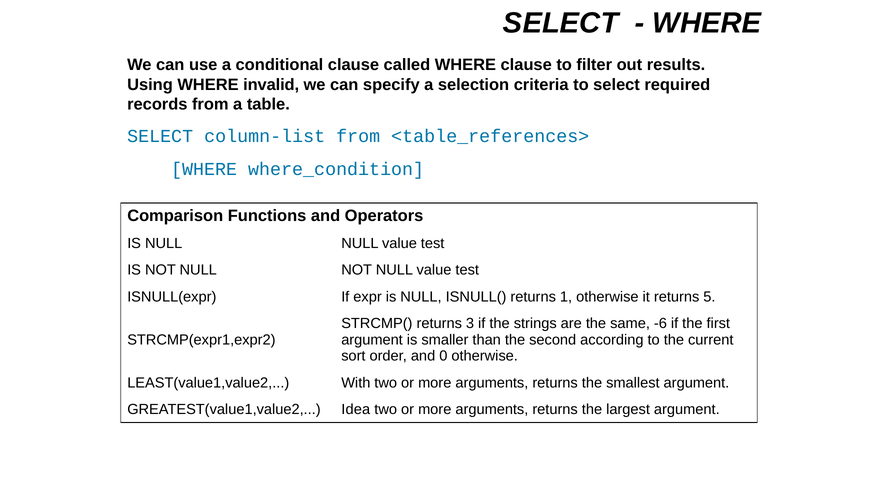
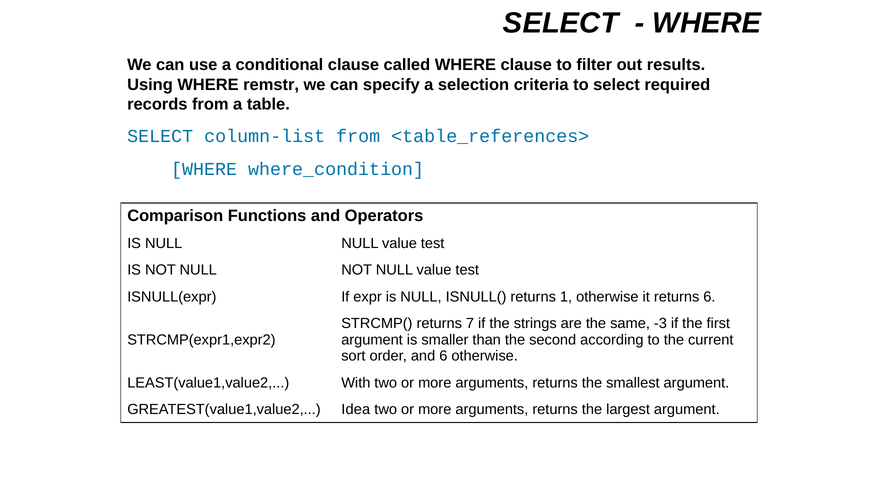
invalid: invalid -> remstr (271, 85)
returns 5: 5 -> 6 (709, 297)
3: 3 -> 7 (470, 323)
-6: -6 -> -3 (660, 323)
and 0: 0 -> 6 (443, 356)
